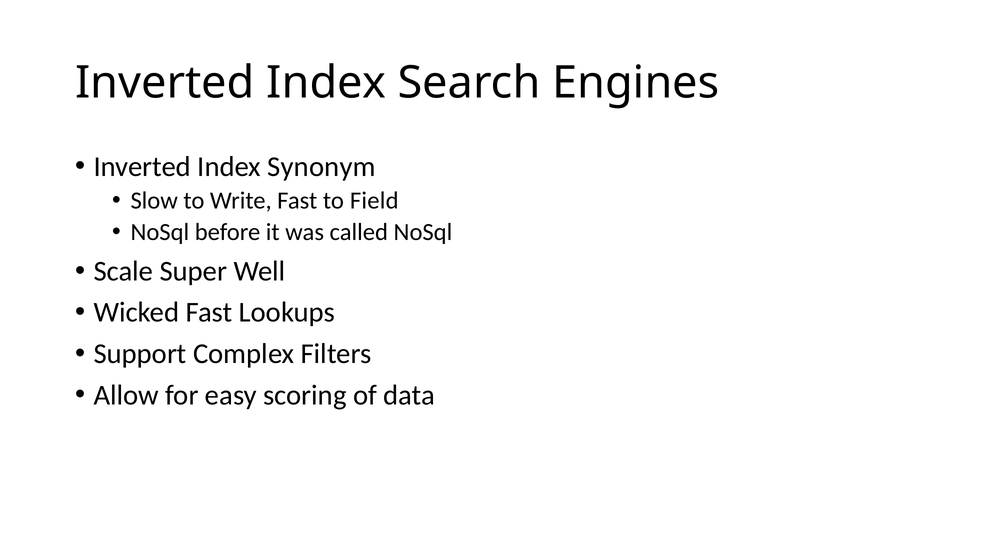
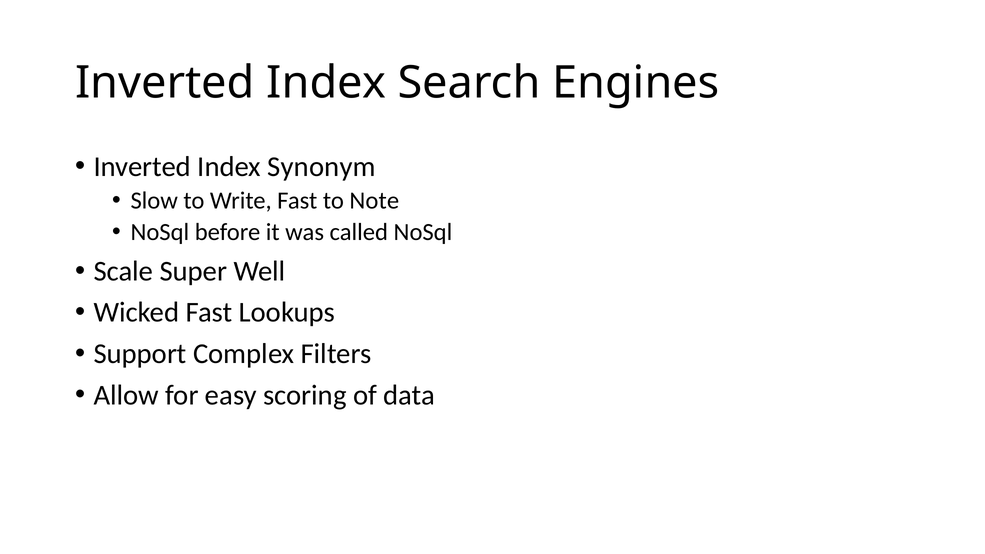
Field: Field -> Note (374, 200)
